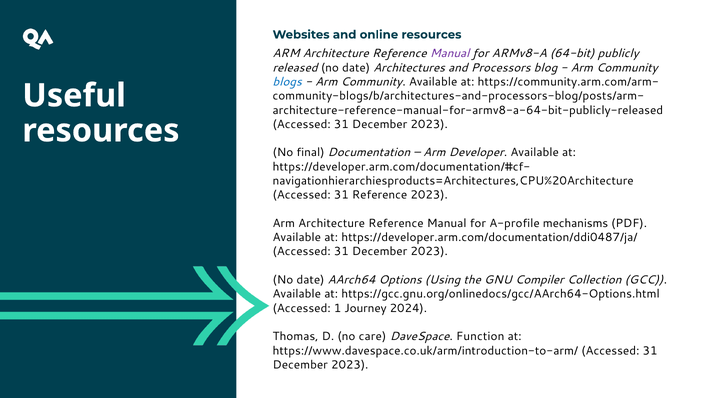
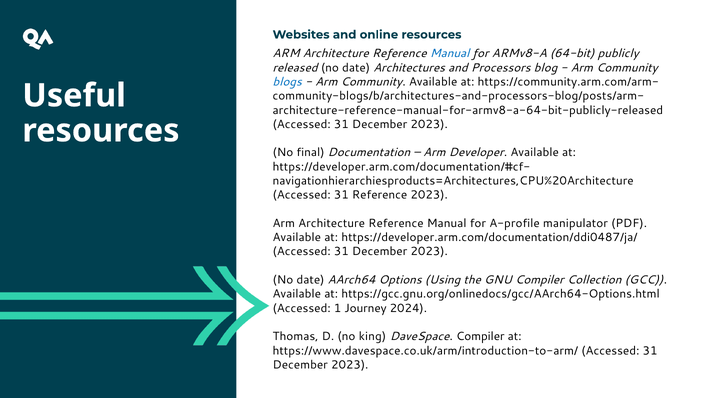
Manual colour: purple -> blue (450, 54)
mechanisms: mechanisms -> manipulator (575, 223)
care: care -> king (373, 337)
DaveSpace Function: Function -> Compiler (480, 337)
